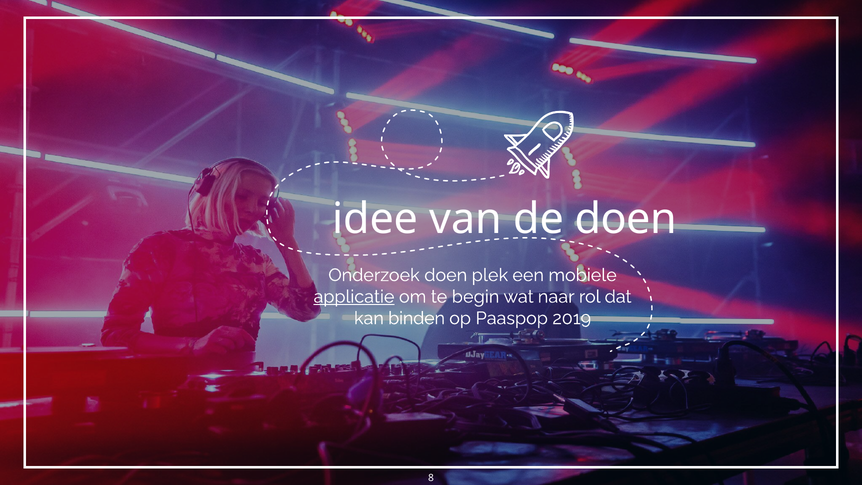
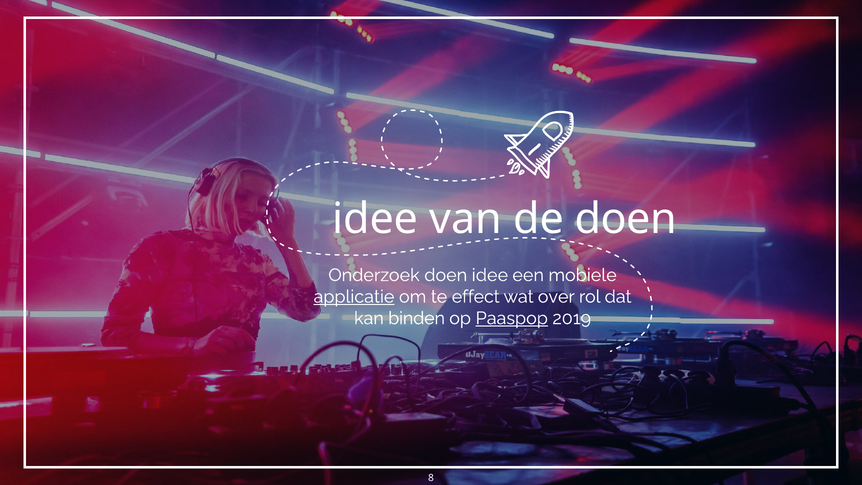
doen plek: plek -> idee (490, 275)
begin: begin -> effect (476, 297)
naar: naar -> over (556, 297)
Paaspop underline: none -> present (512, 318)
